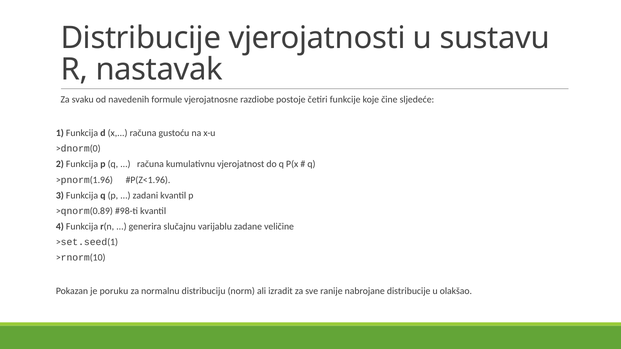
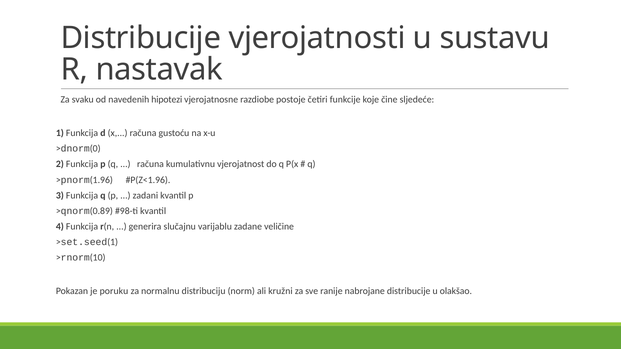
formule: formule -> hipotezi (167, 100)
izradit: izradit -> kružni (280, 291)
